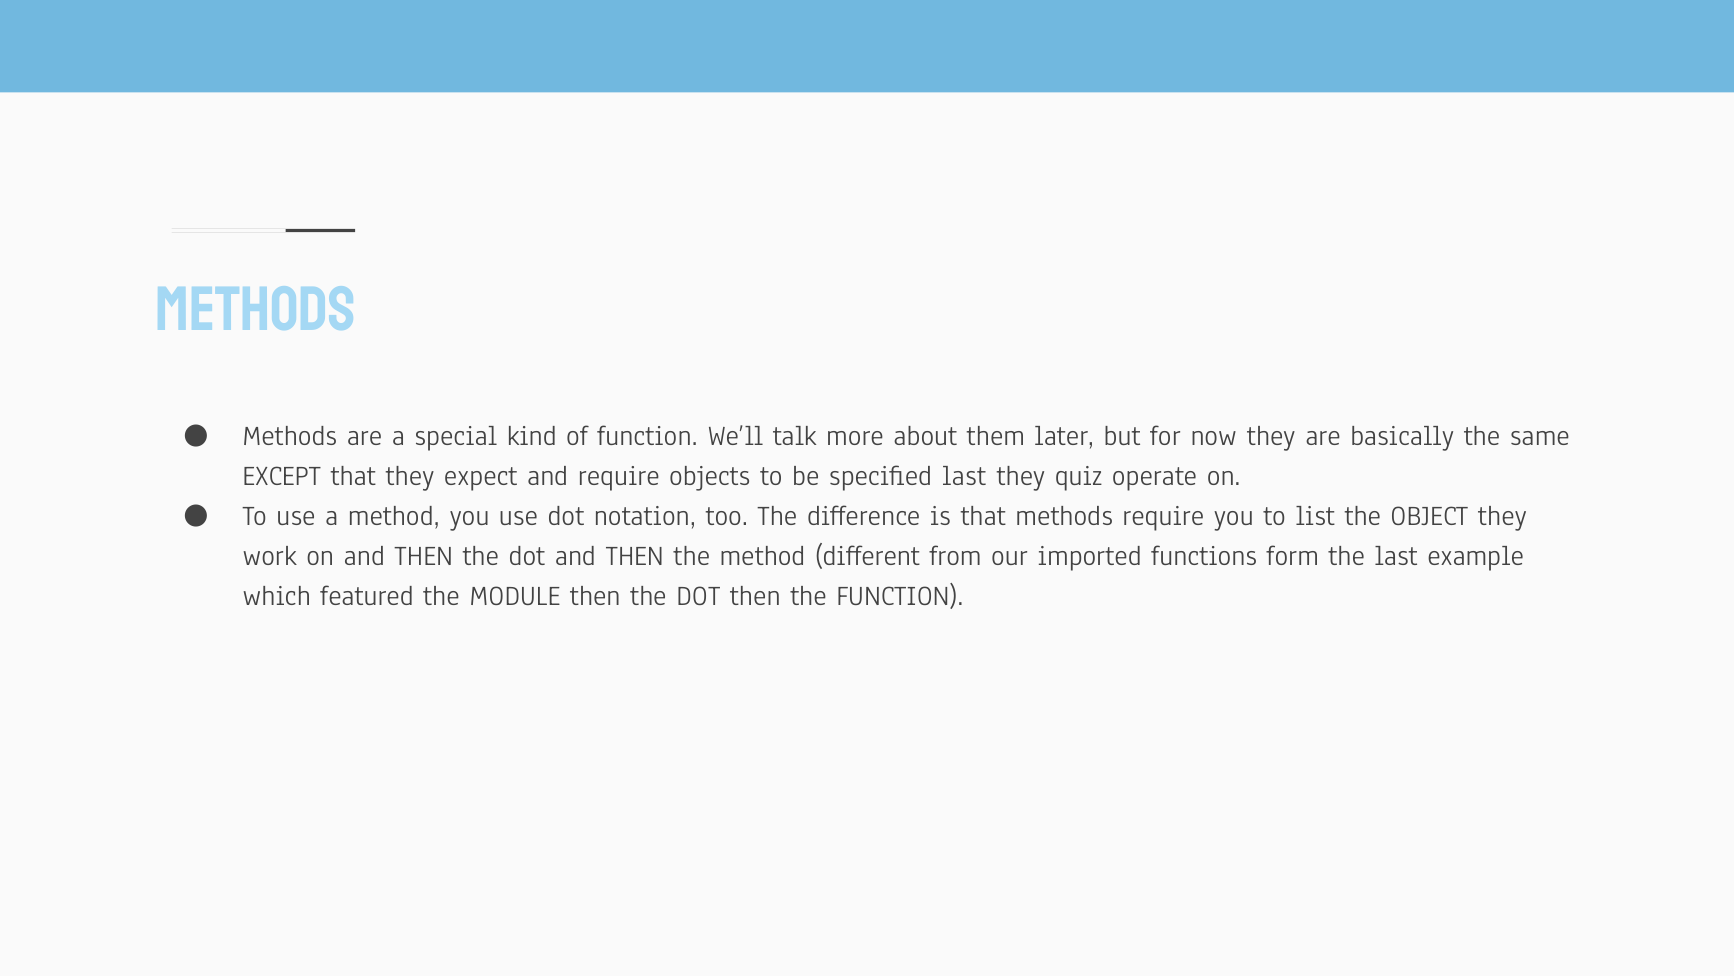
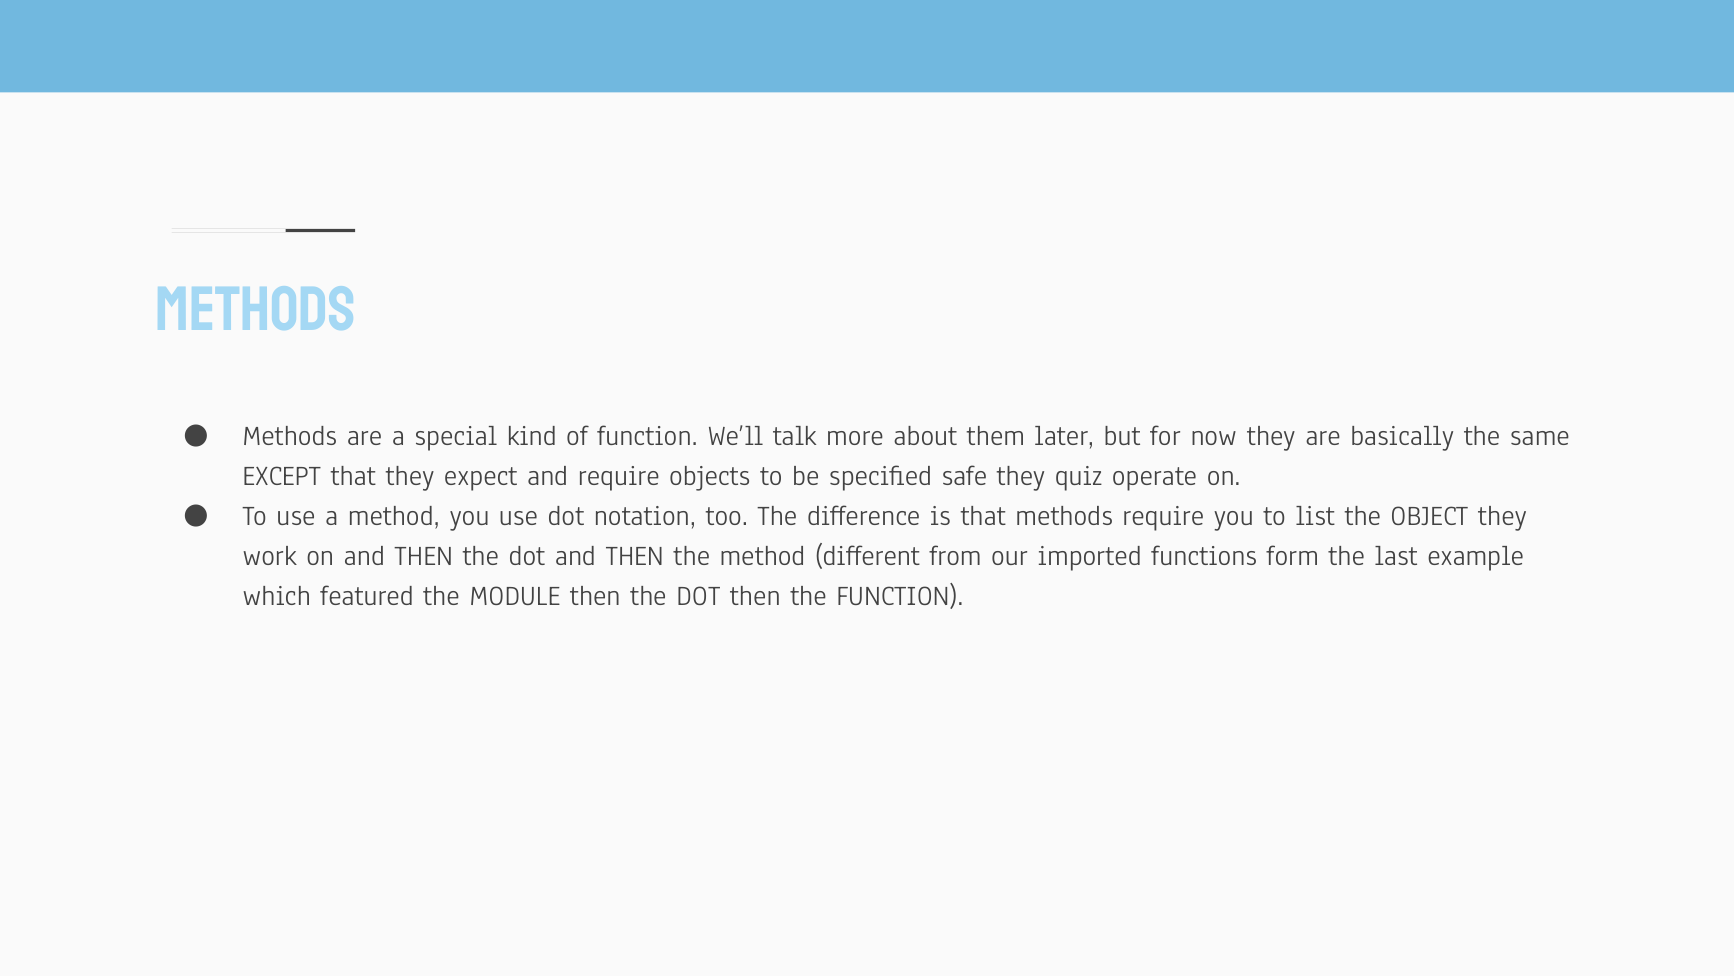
specified last: last -> safe (964, 476)
